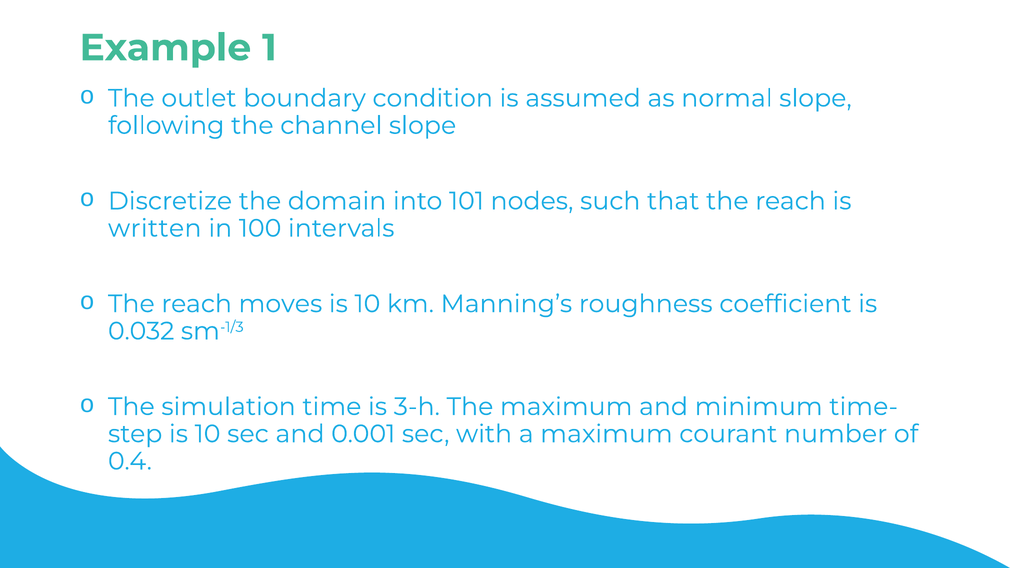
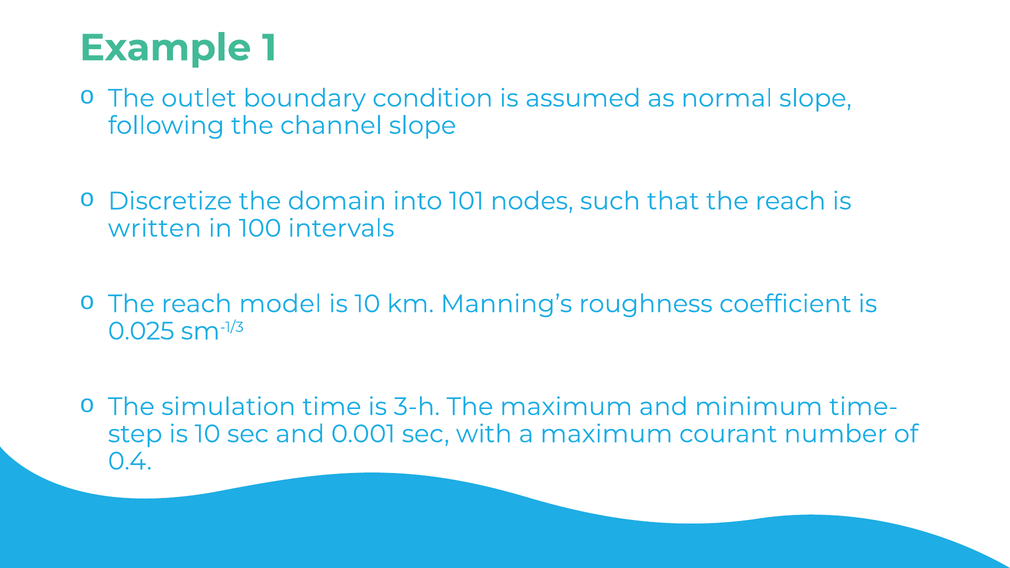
moves: moves -> model (280, 304)
0.032: 0.032 -> 0.025 (141, 331)
